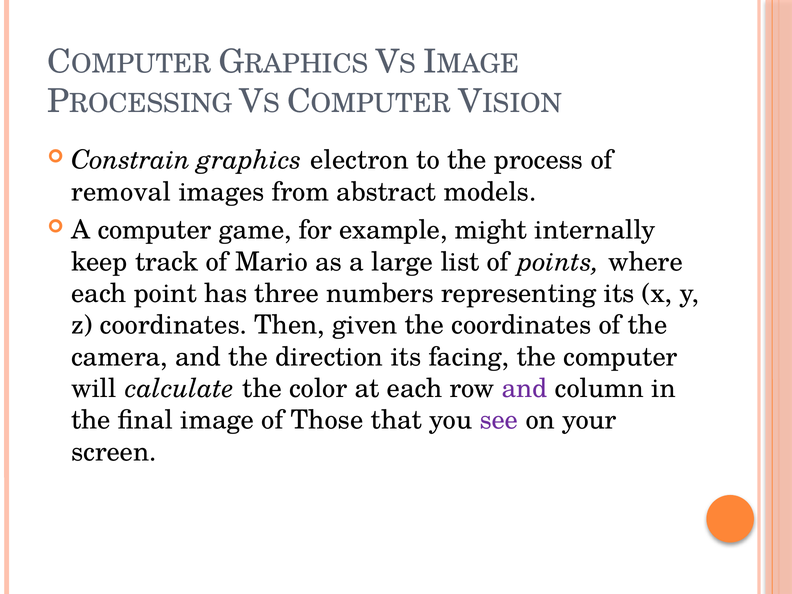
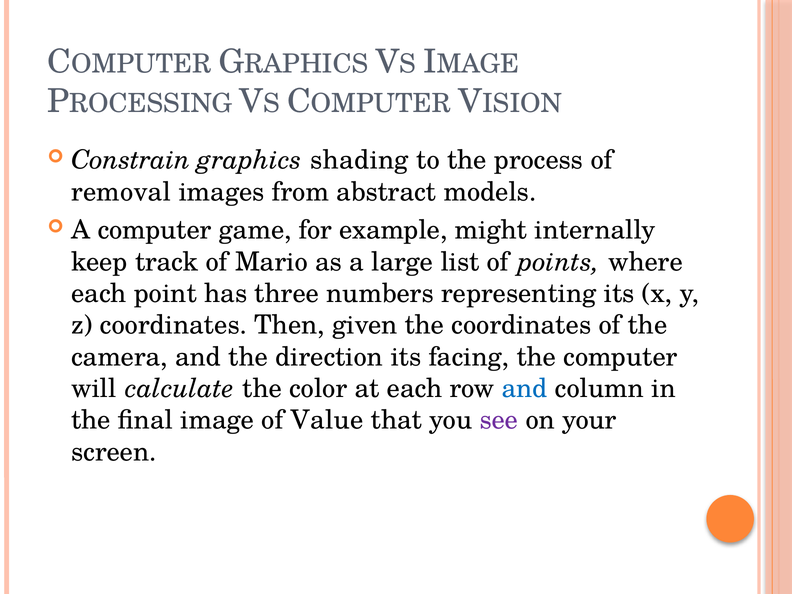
electron: electron -> shading (359, 160)
and colour: purple -> blue (525, 389)
Those: Those -> Value (327, 420)
